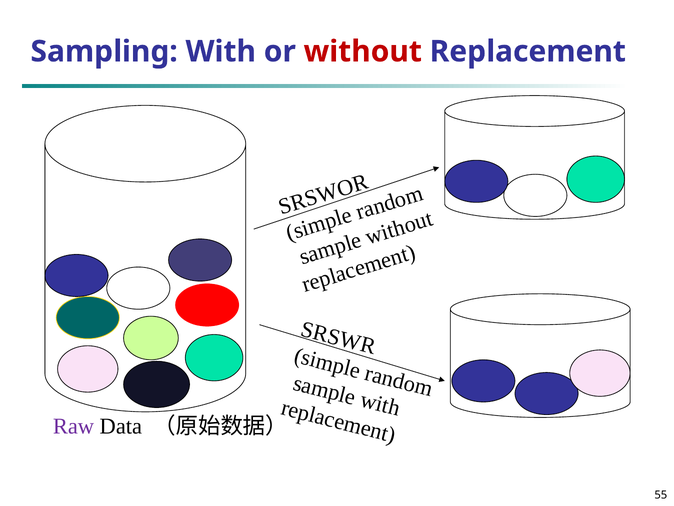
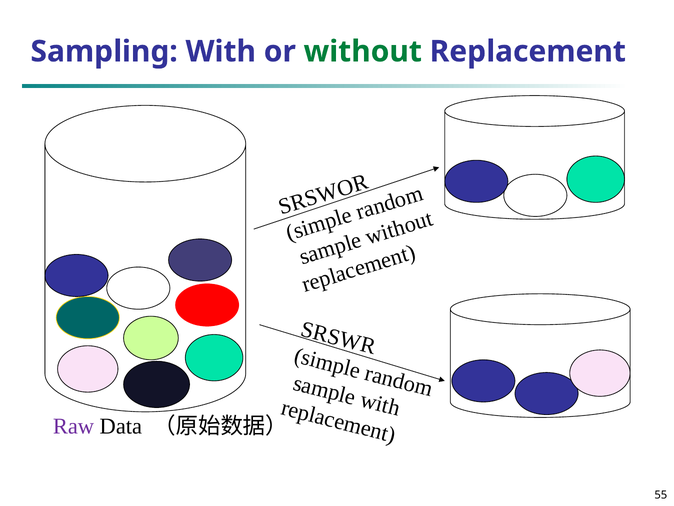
without colour: red -> green (363, 51)
